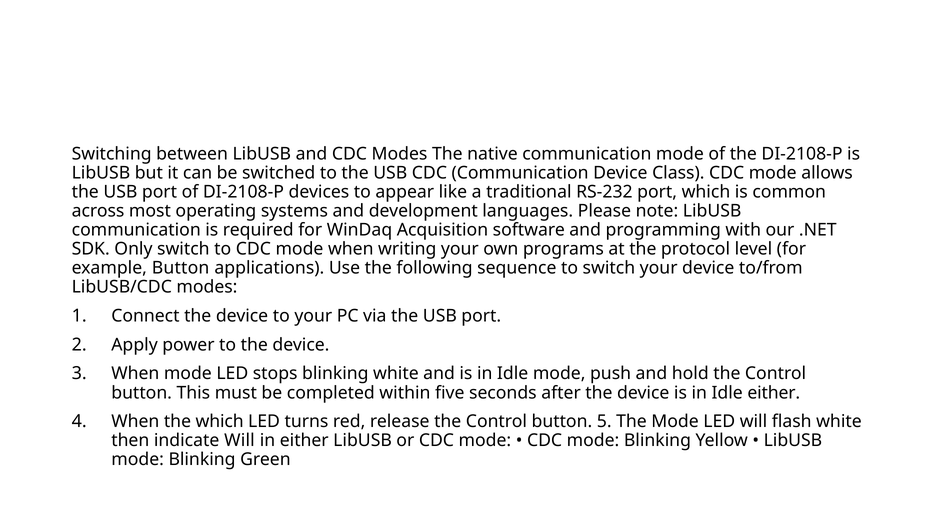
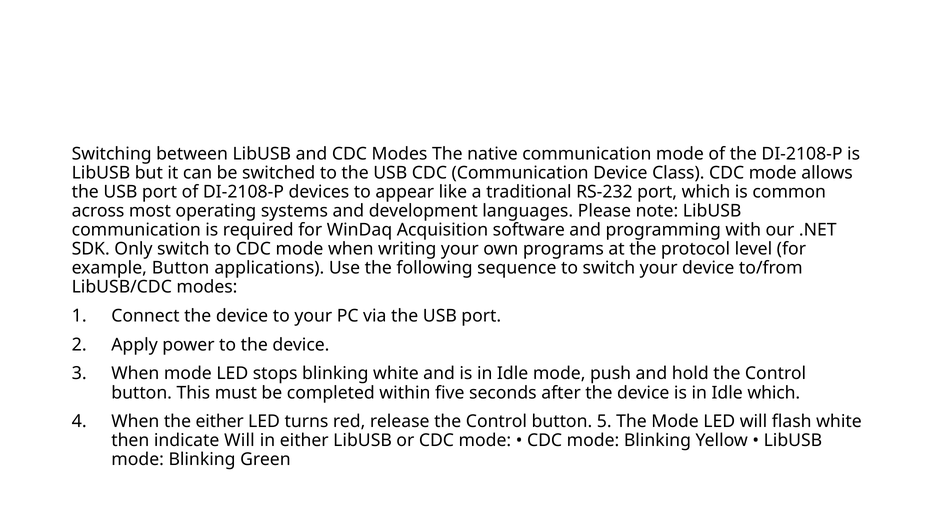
Idle either: either -> which (774, 393)
the which: which -> either (220, 421)
